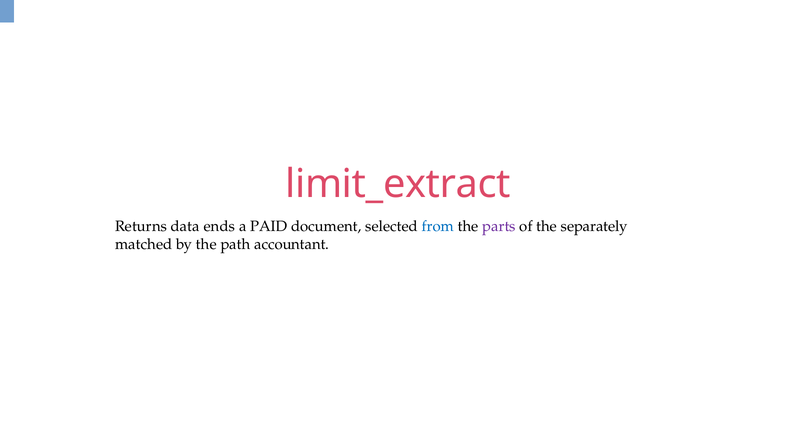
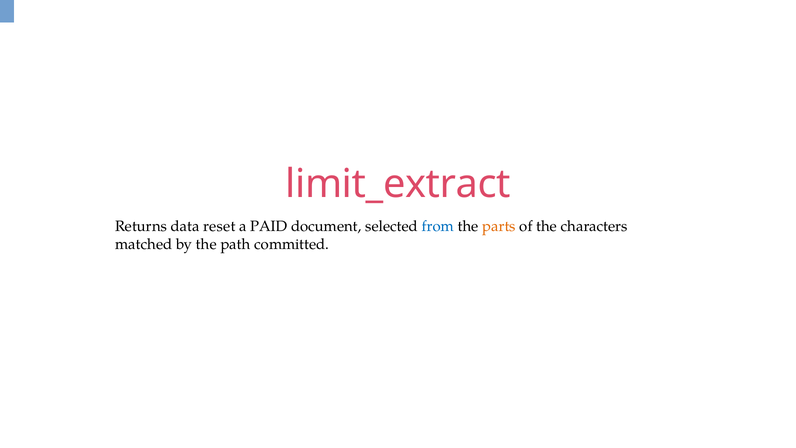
ends: ends -> reset (219, 226)
parts colour: purple -> orange (499, 226)
separately: separately -> characters (594, 226)
accountant: accountant -> committed (292, 244)
